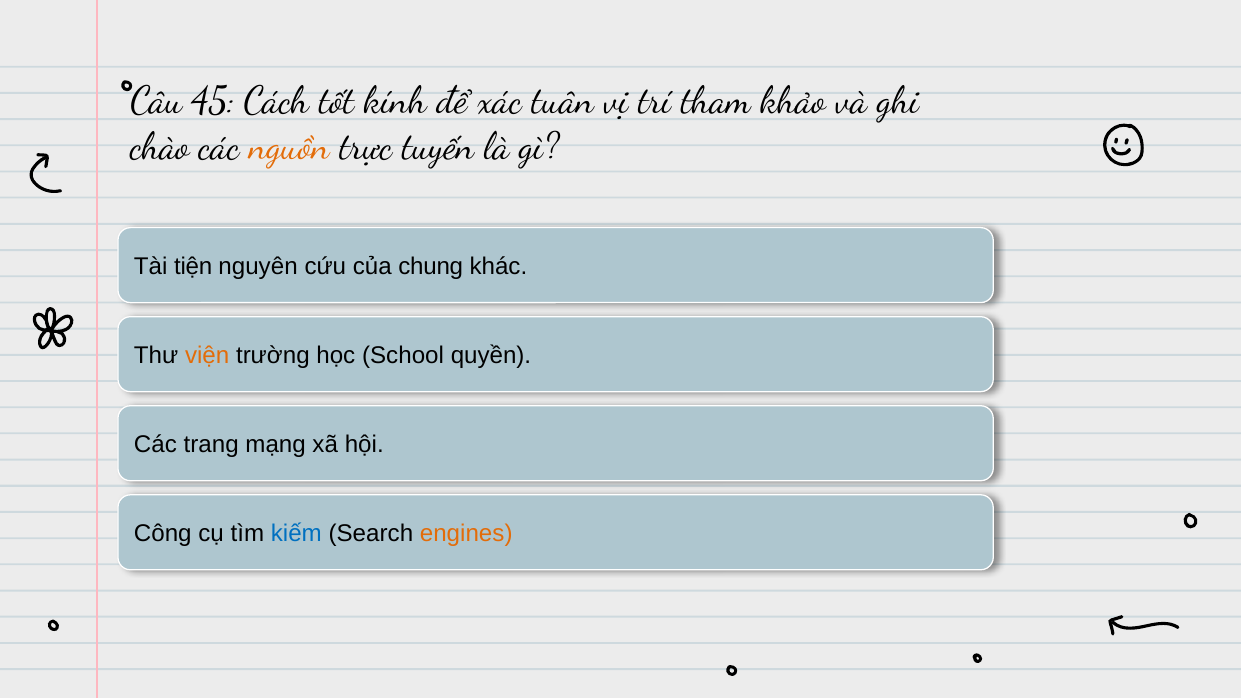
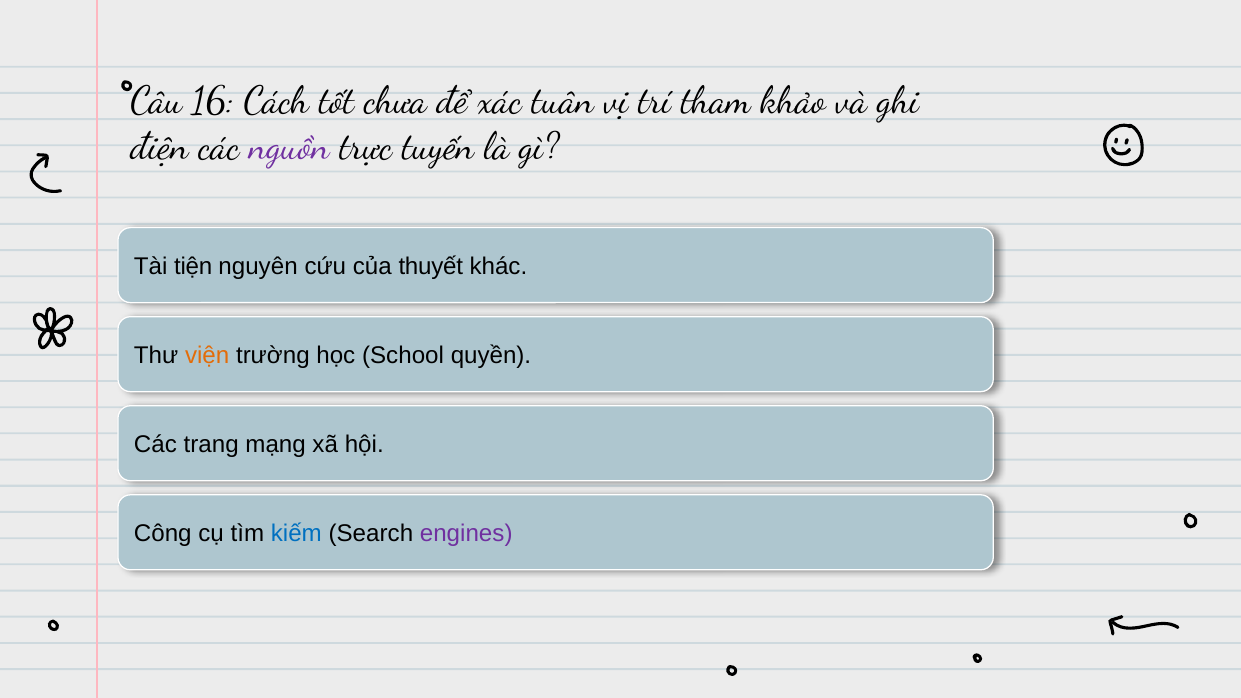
45: 45 -> 16 (213, 100)
kính: kính -> chưa (395, 100)
chào: chào -> điện (159, 146)
nguồn colour: orange -> purple (289, 146)
chung: chung -> thuyết (431, 267)
engines colour: orange -> purple (466, 534)
